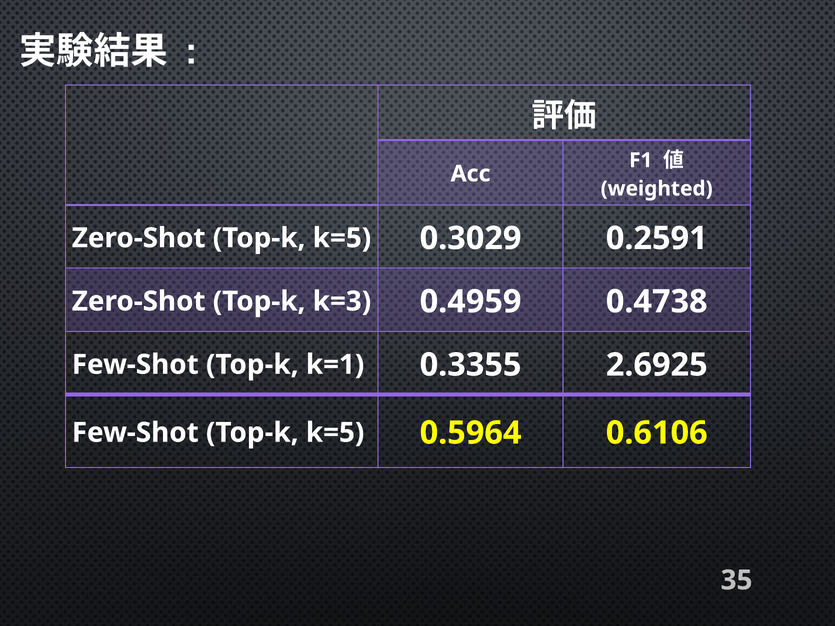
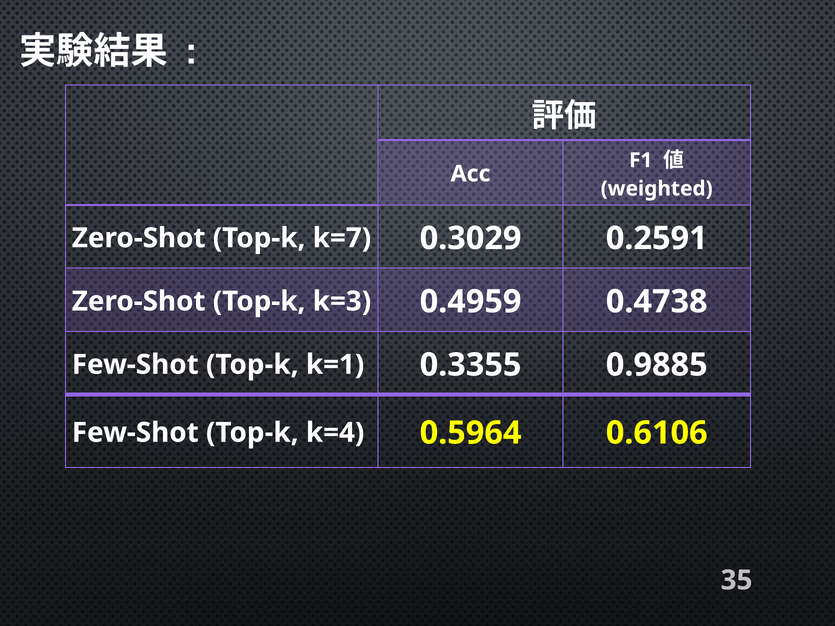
Zero-Shot Top-k k=5: k=5 -> k=7 (342, 238)
2.6925: 2.6925 -> 0.9885 (657, 365)
Few-Shot Top-k k=5: k=5 -> k=4 (335, 433)
